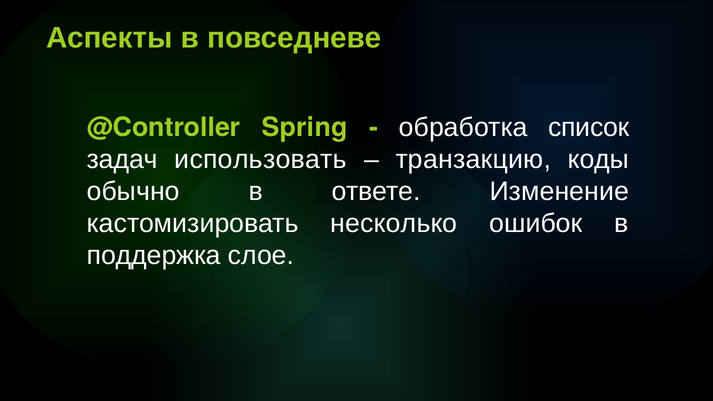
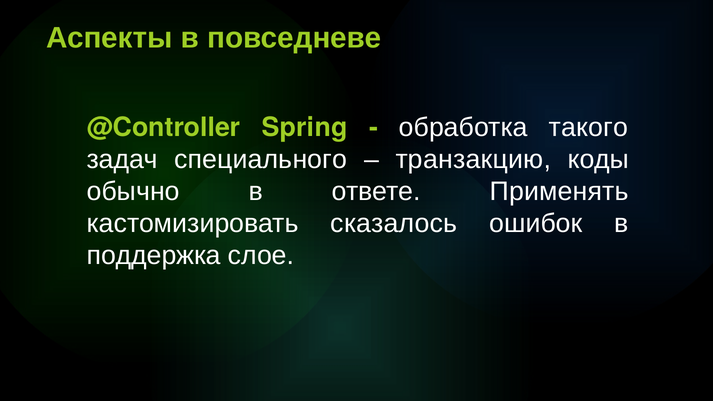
список: список -> такого (588, 127)
использовать: использовать -> специального (261, 159)
Изменение: Изменение -> Применять (559, 191)
несколько: несколько -> сказалось (394, 223)
